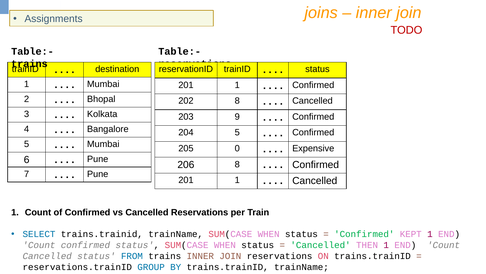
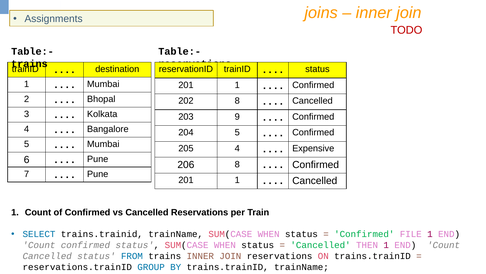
205 0: 0 -> 4 (237, 148)
KEPT: KEPT -> FILE (411, 234)
